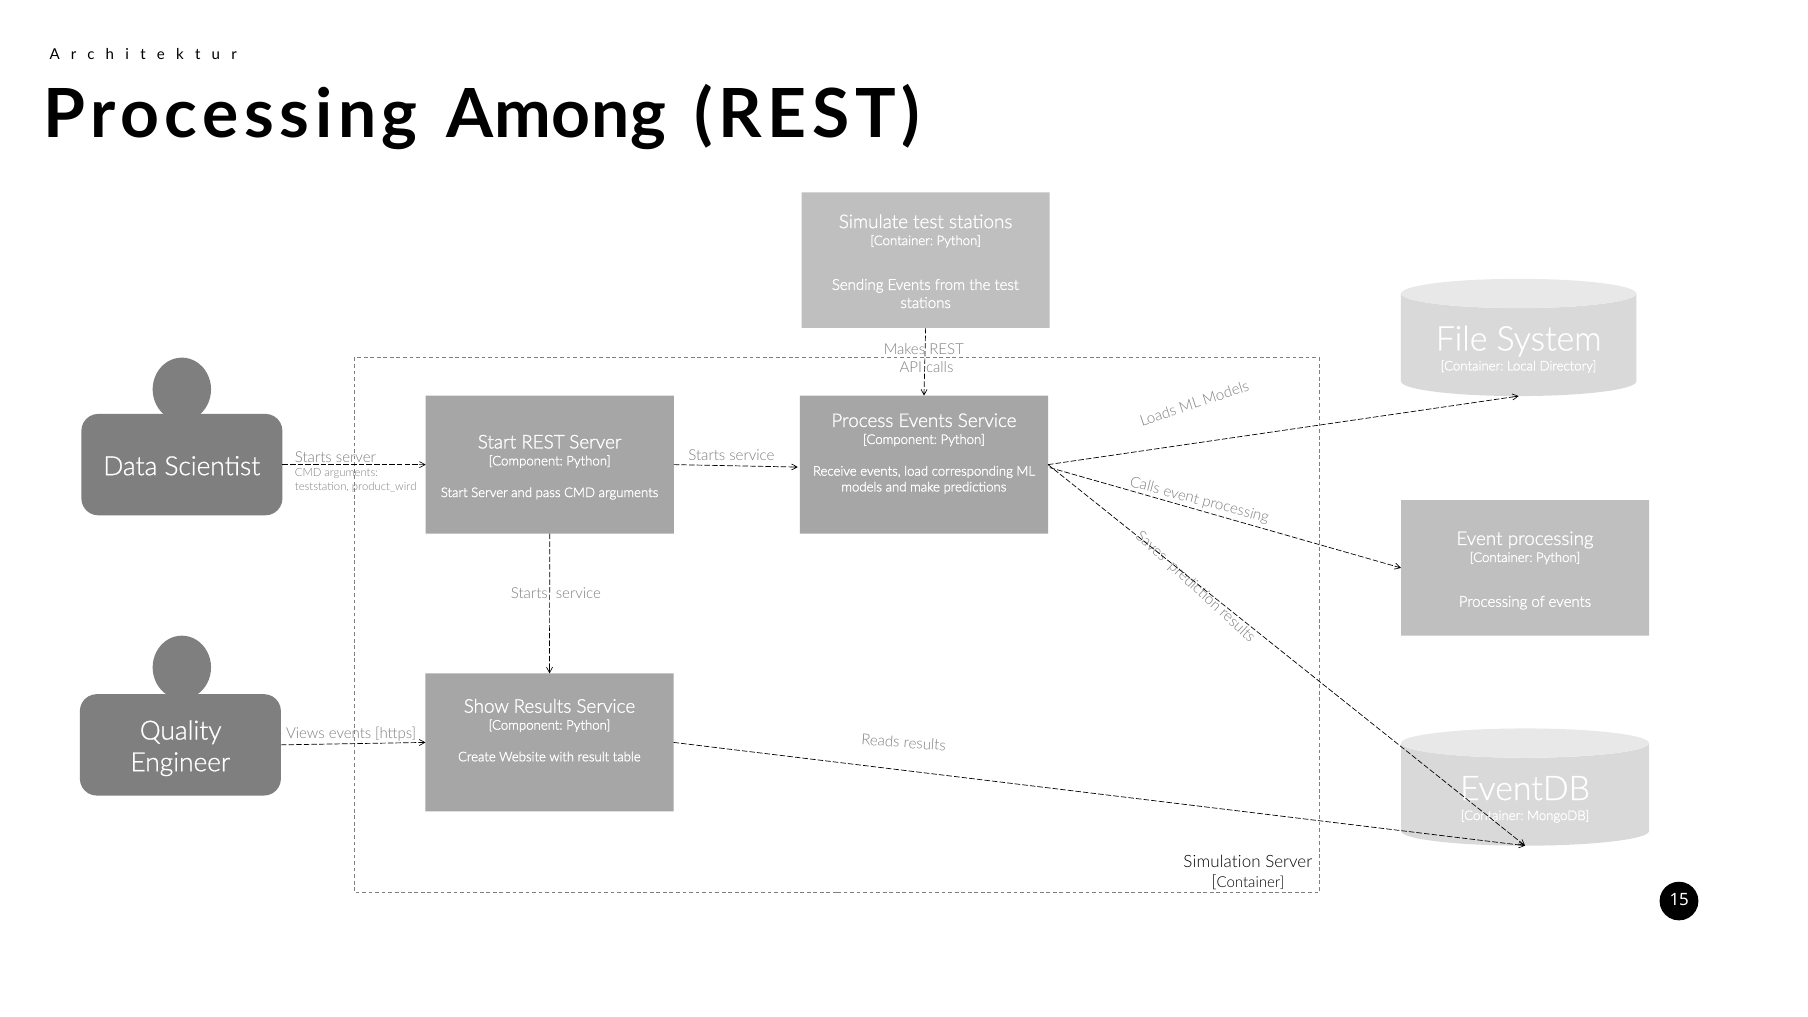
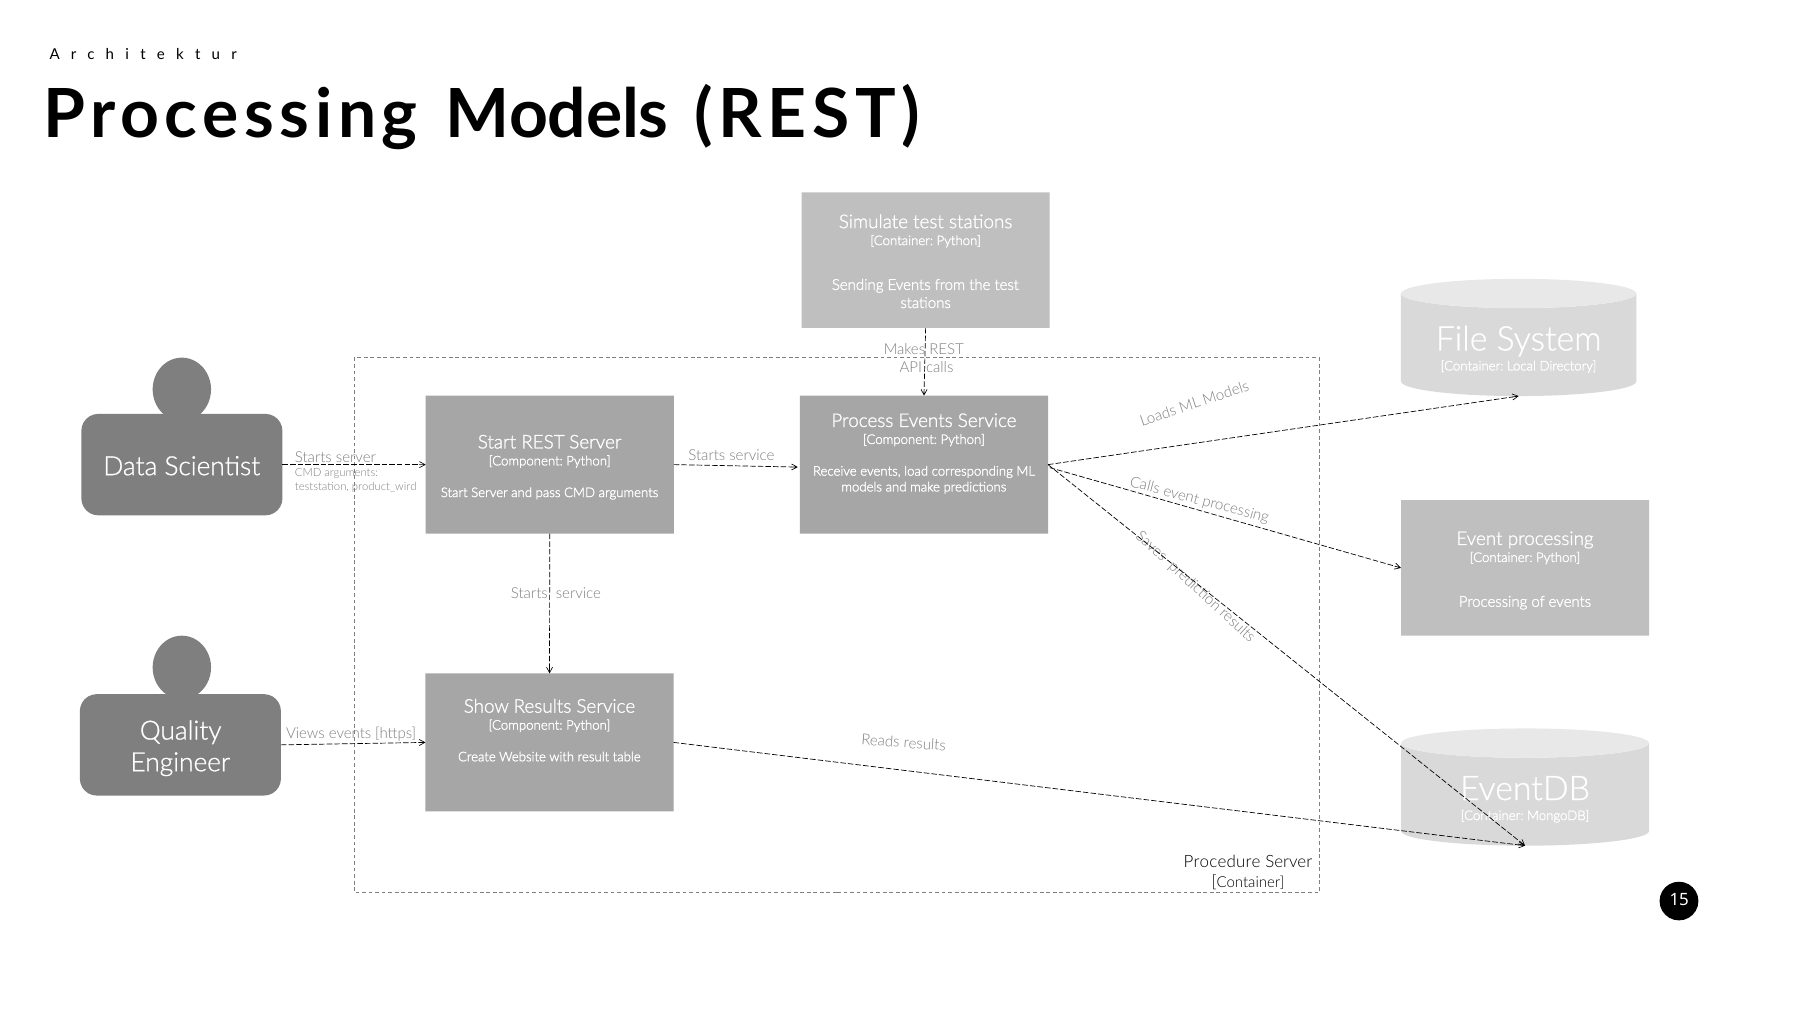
Processing Among: Among -> Models (557, 115)
Simulation: Simulation -> Procedure (1222, 862)
